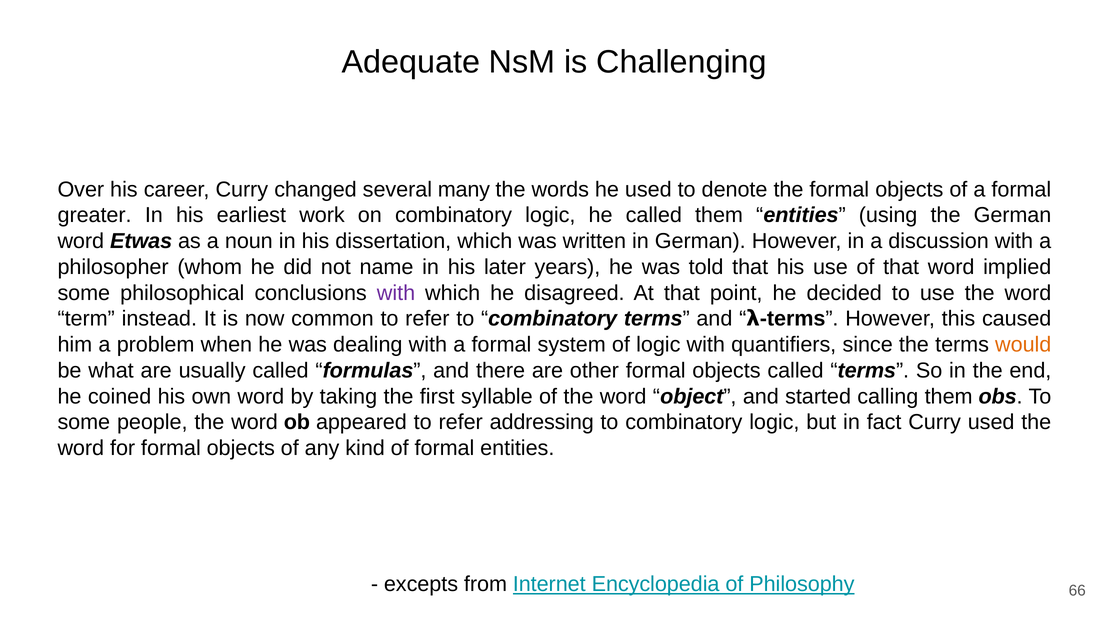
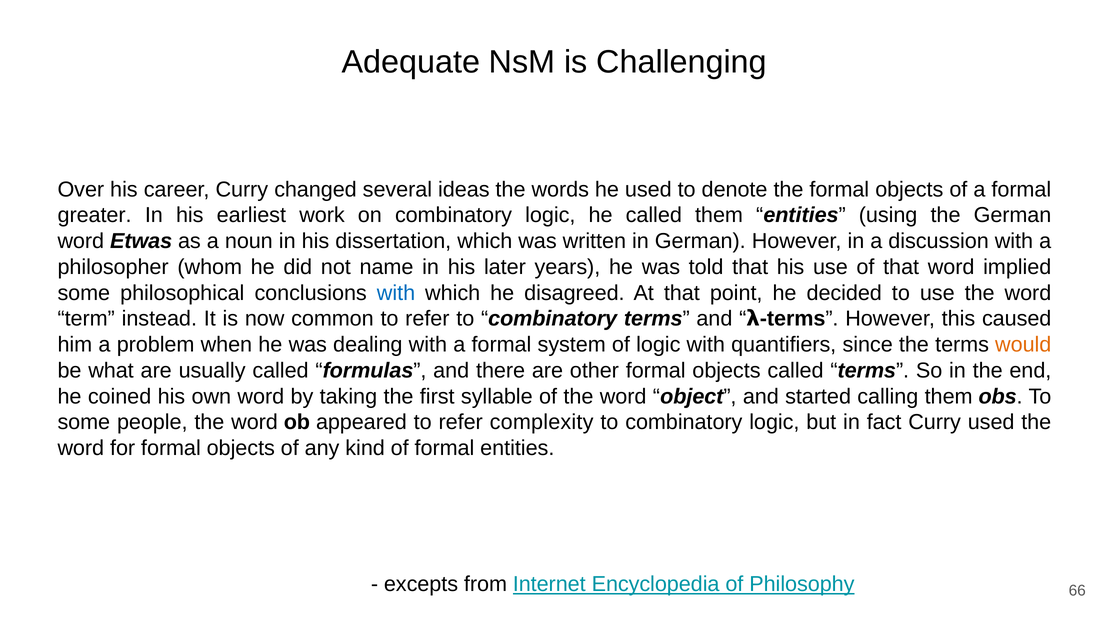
many: many -> ideas (464, 189)
with colour: purple -> blue (396, 293)
addressing: addressing -> complexity (542, 422)
